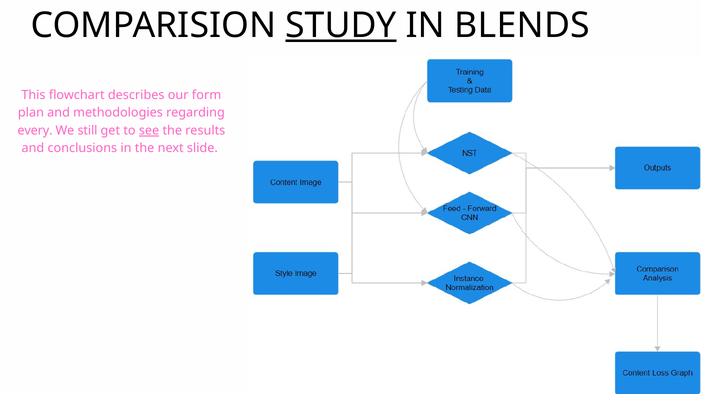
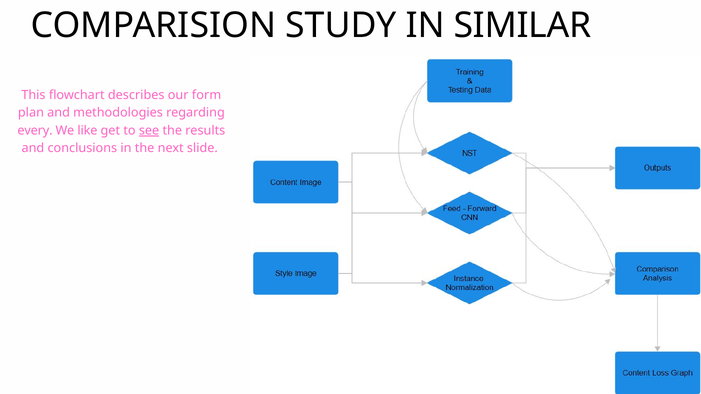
STUDY underline: present -> none (341, 25)
BLENDS: BLENDS -> SIMILAR (522, 25)
still: still -> like (87, 131)
